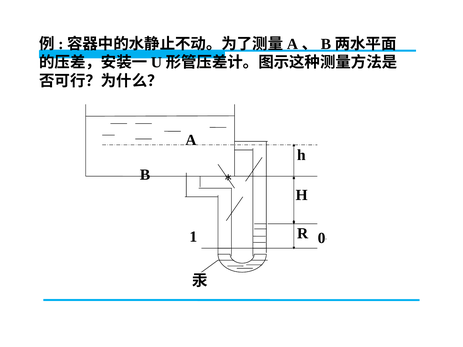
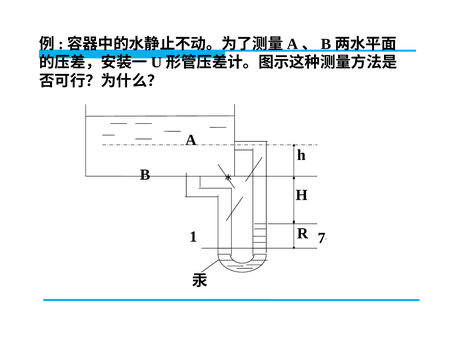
0: 0 -> 7 (322, 238)
